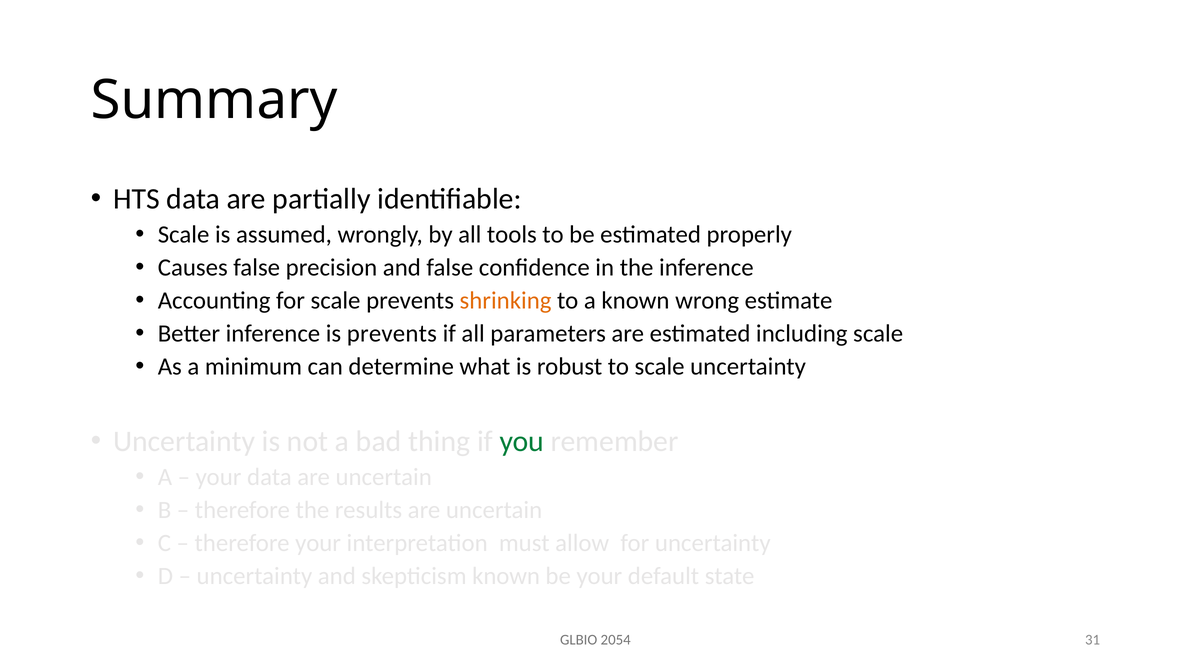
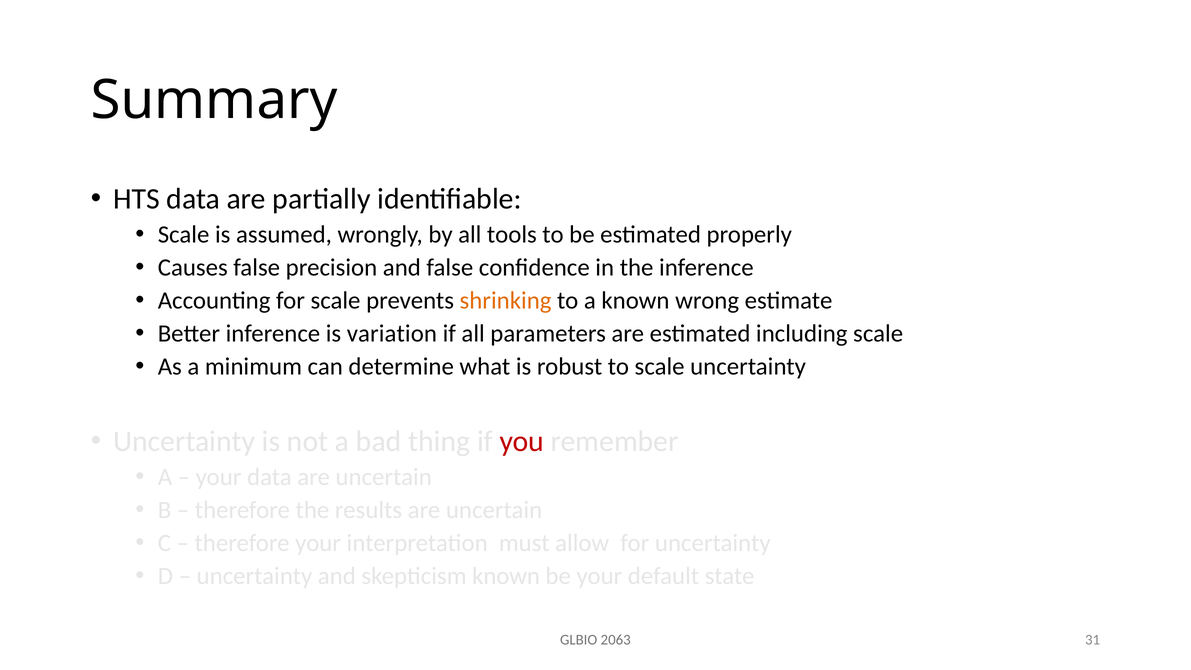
is prevents: prevents -> variation (392, 333)
you colour: green -> red (522, 441)
2054: 2054 -> 2063 (616, 640)
